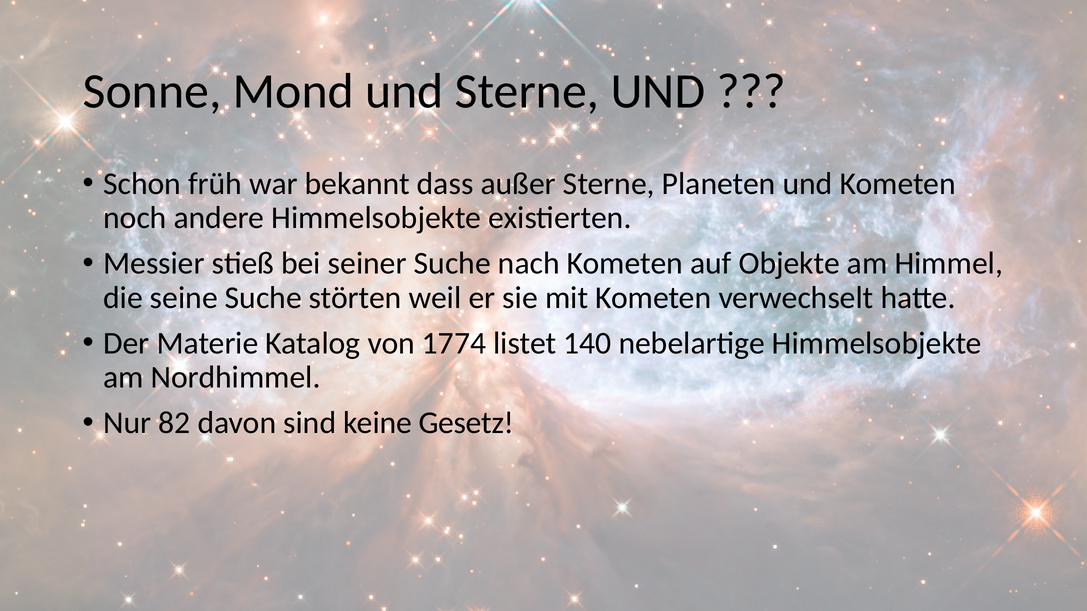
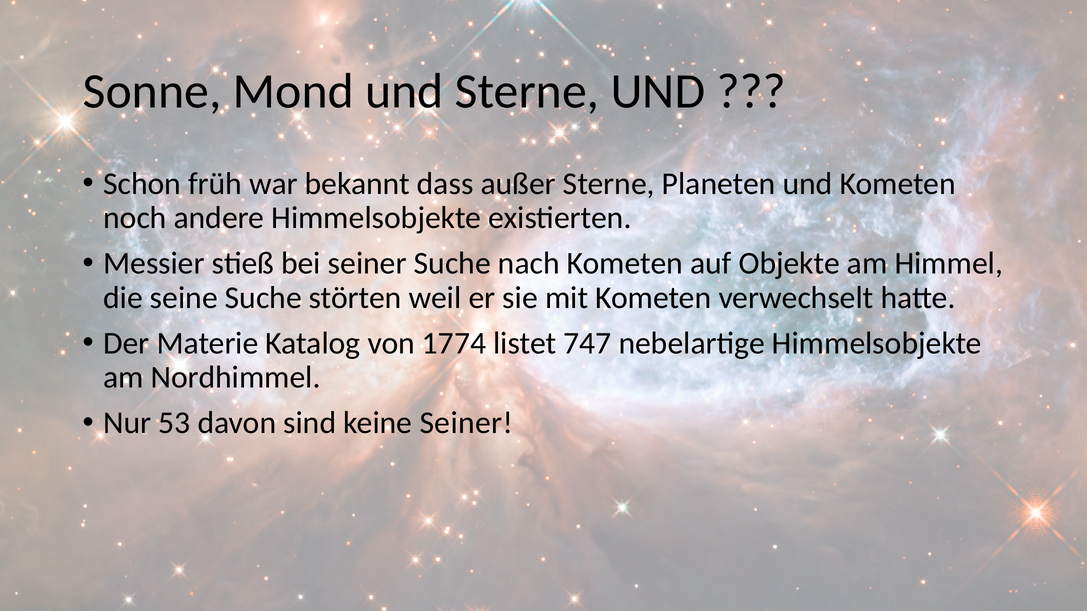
140: 140 -> 747 (587, 343)
82: 82 -> 53 (174, 423)
keine Gesetz: Gesetz -> Seiner (466, 423)
